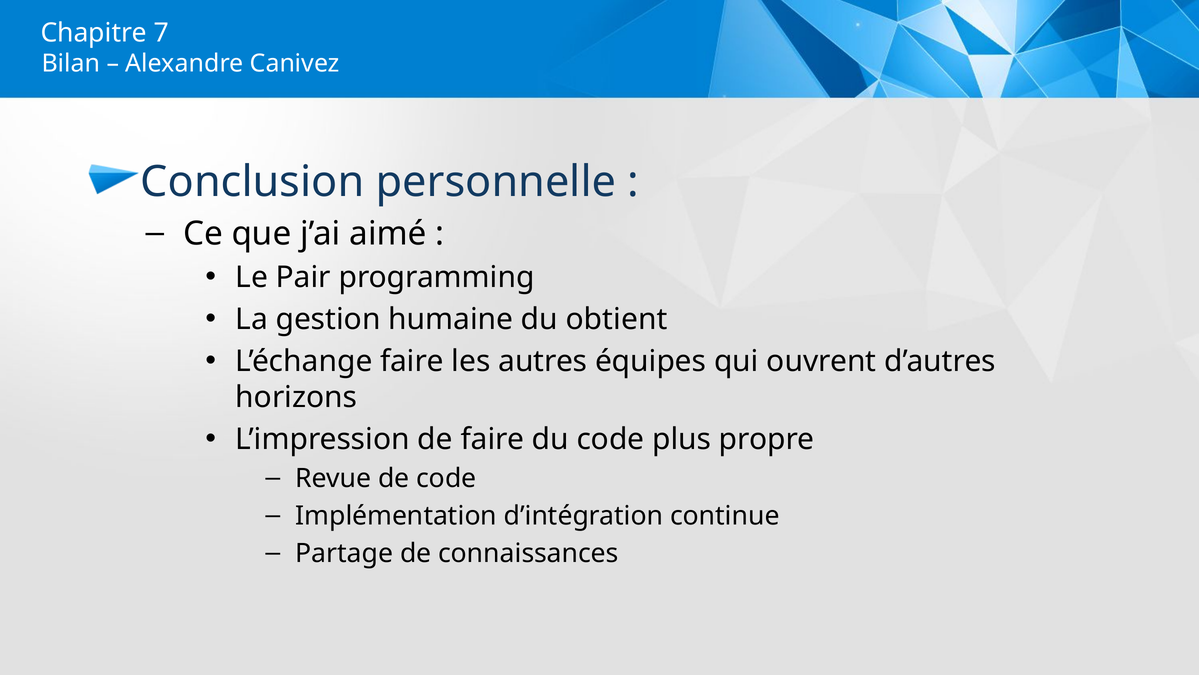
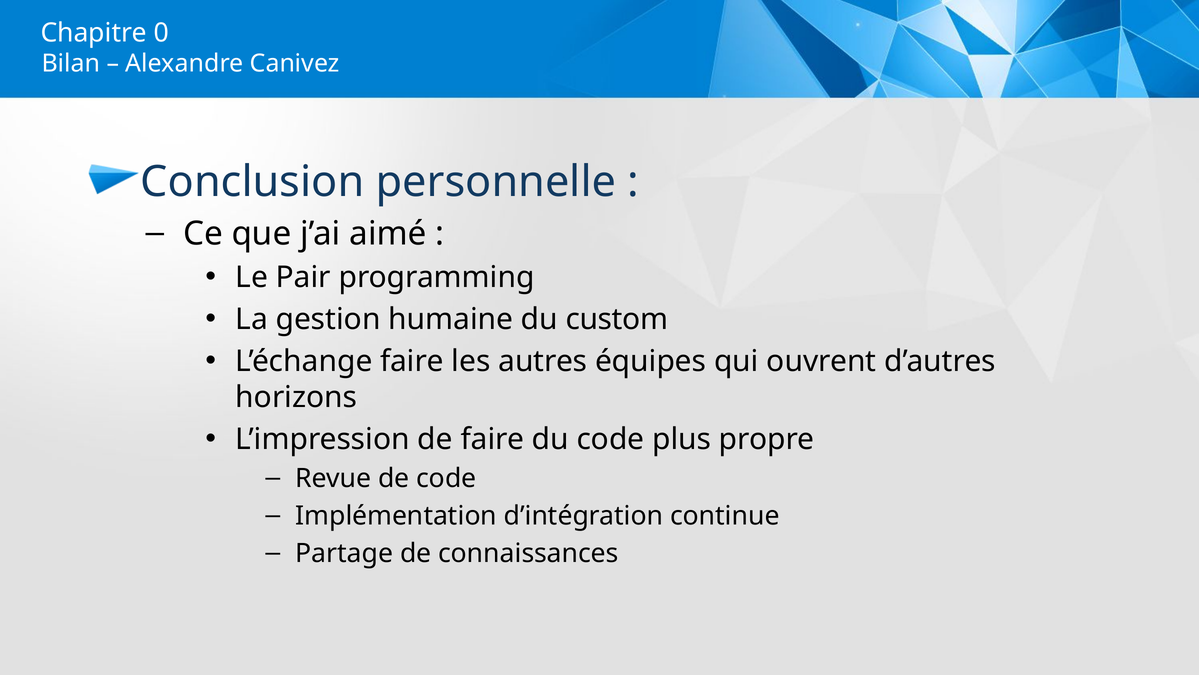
7: 7 -> 0 (161, 33)
obtient: obtient -> custom (617, 319)
